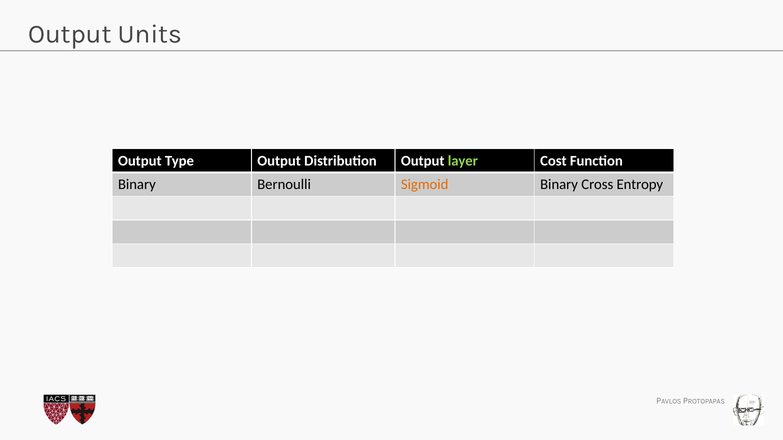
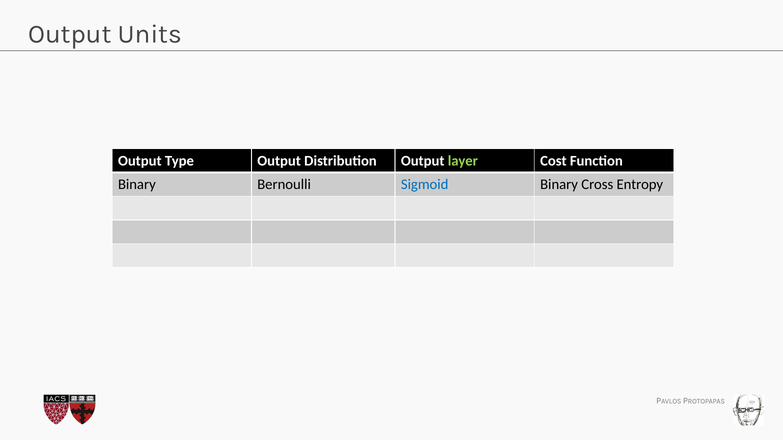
Sigmoid colour: orange -> blue (425, 185)
